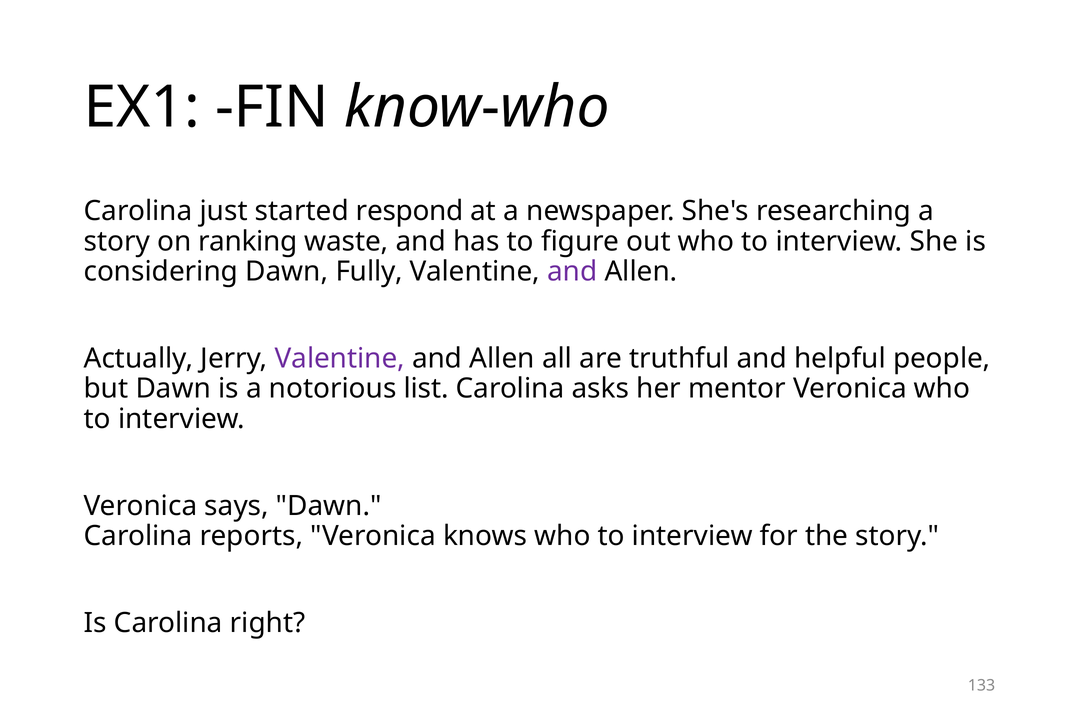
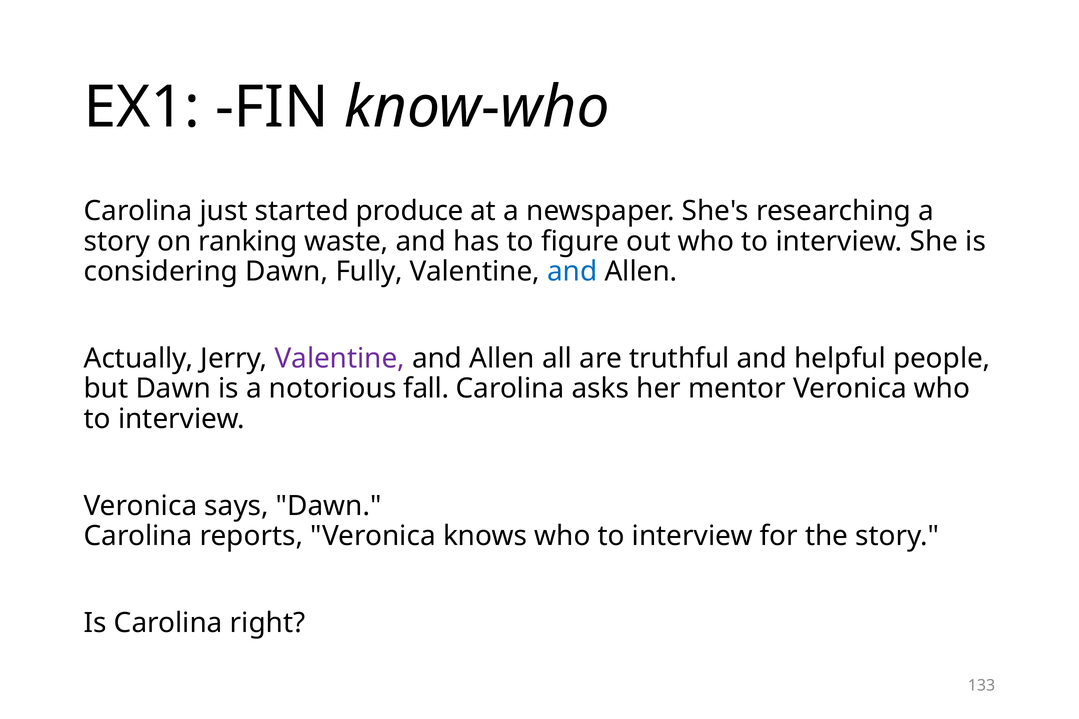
respond: respond -> produce (410, 211)
and colour: purple -> blue (572, 272)
list: list -> fall (426, 389)
